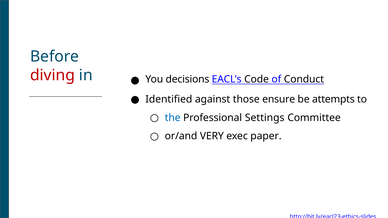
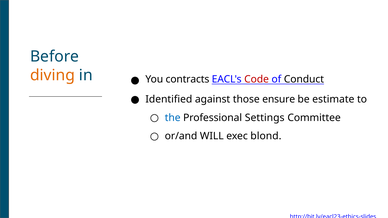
diving colour: red -> orange (53, 75)
decisions: decisions -> contracts (187, 79)
Code colour: black -> red (257, 79)
attempts: attempts -> estimate (333, 99)
VERY: VERY -> WILL (212, 136)
paper: paper -> blond (266, 136)
